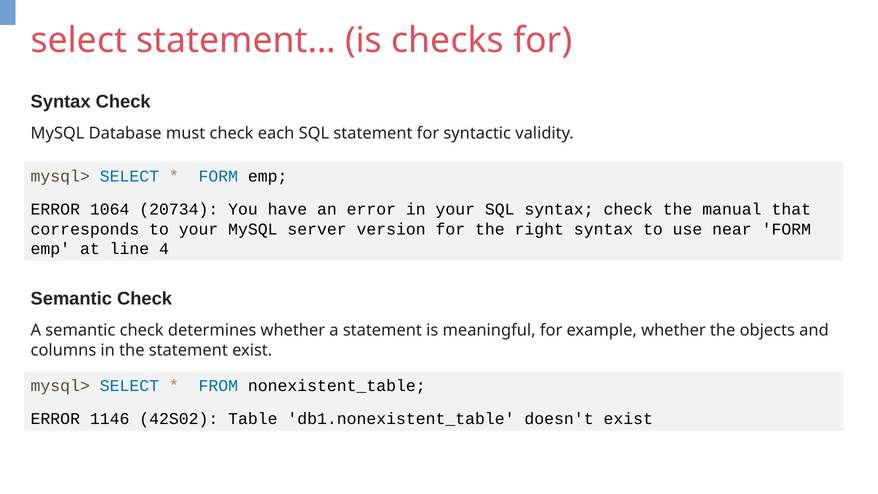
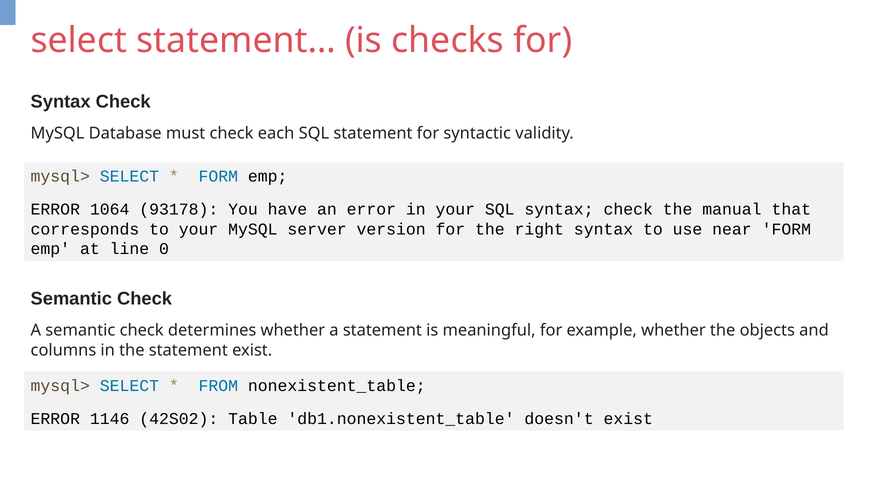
20734: 20734 -> 93178 (179, 209)
4: 4 -> 0 (164, 249)
